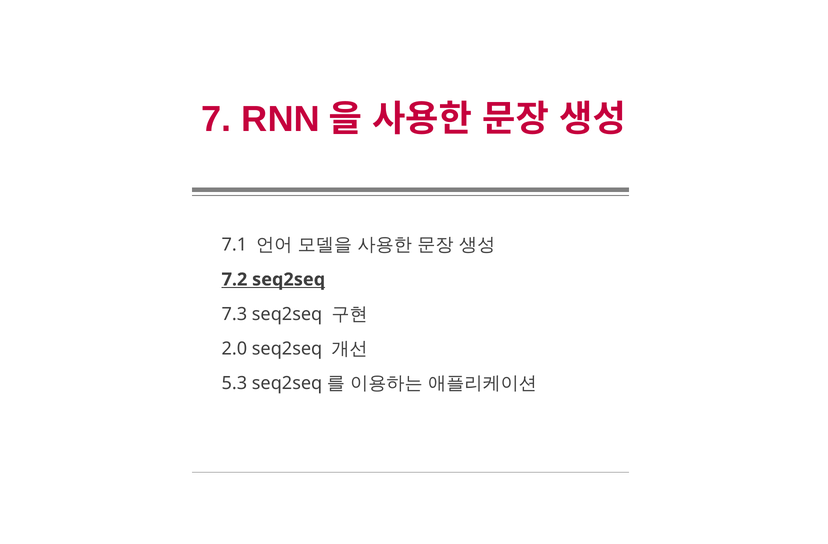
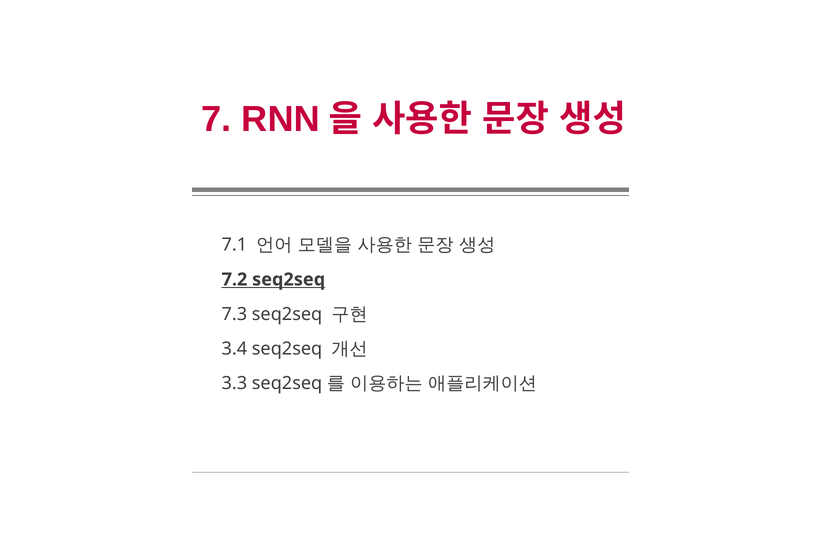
2.0: 2.0 -> 3.4 (234, 349)
5.3: 5.3 -> 3.3 (234, 383)
